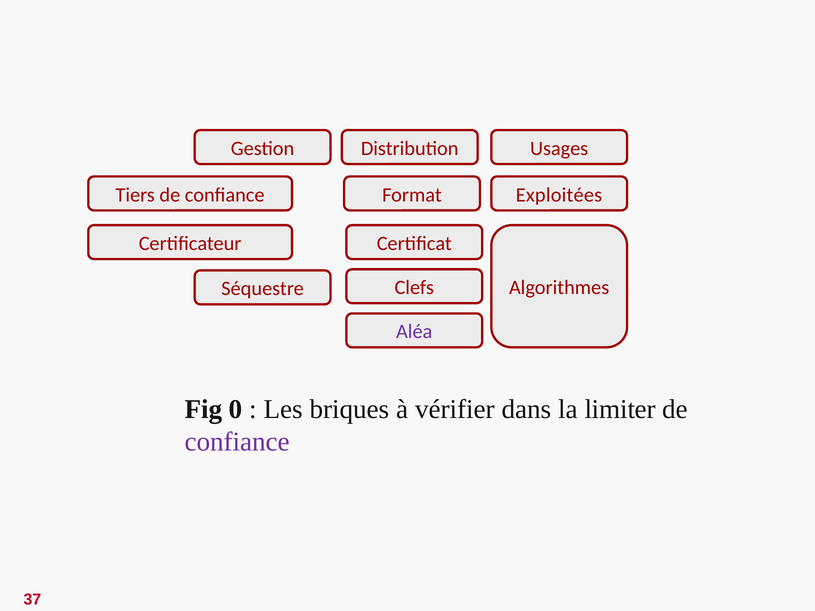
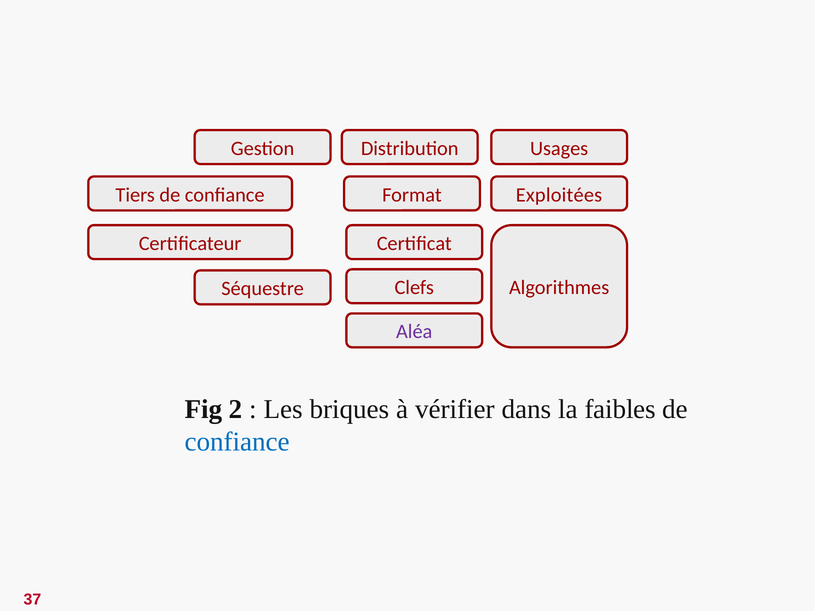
0: 0 -> 2 (236, 409)
limiter: limiter -> faibles (620, 409)
confiance colour: purple -> blue (237, 442)
